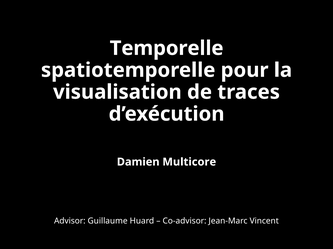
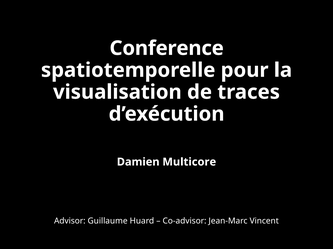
Temporelle: Temporelle -> Conference (167, 48)
